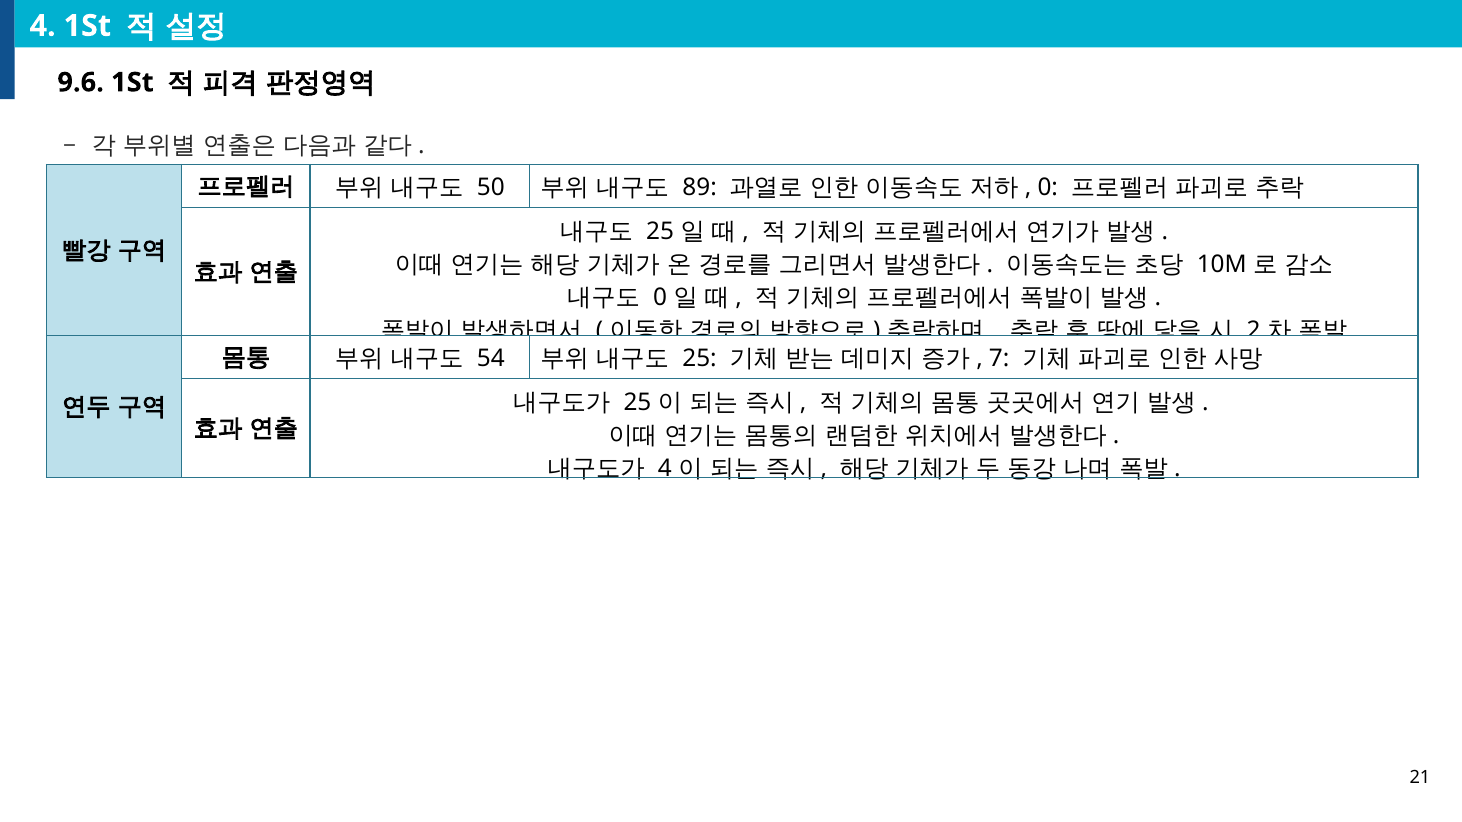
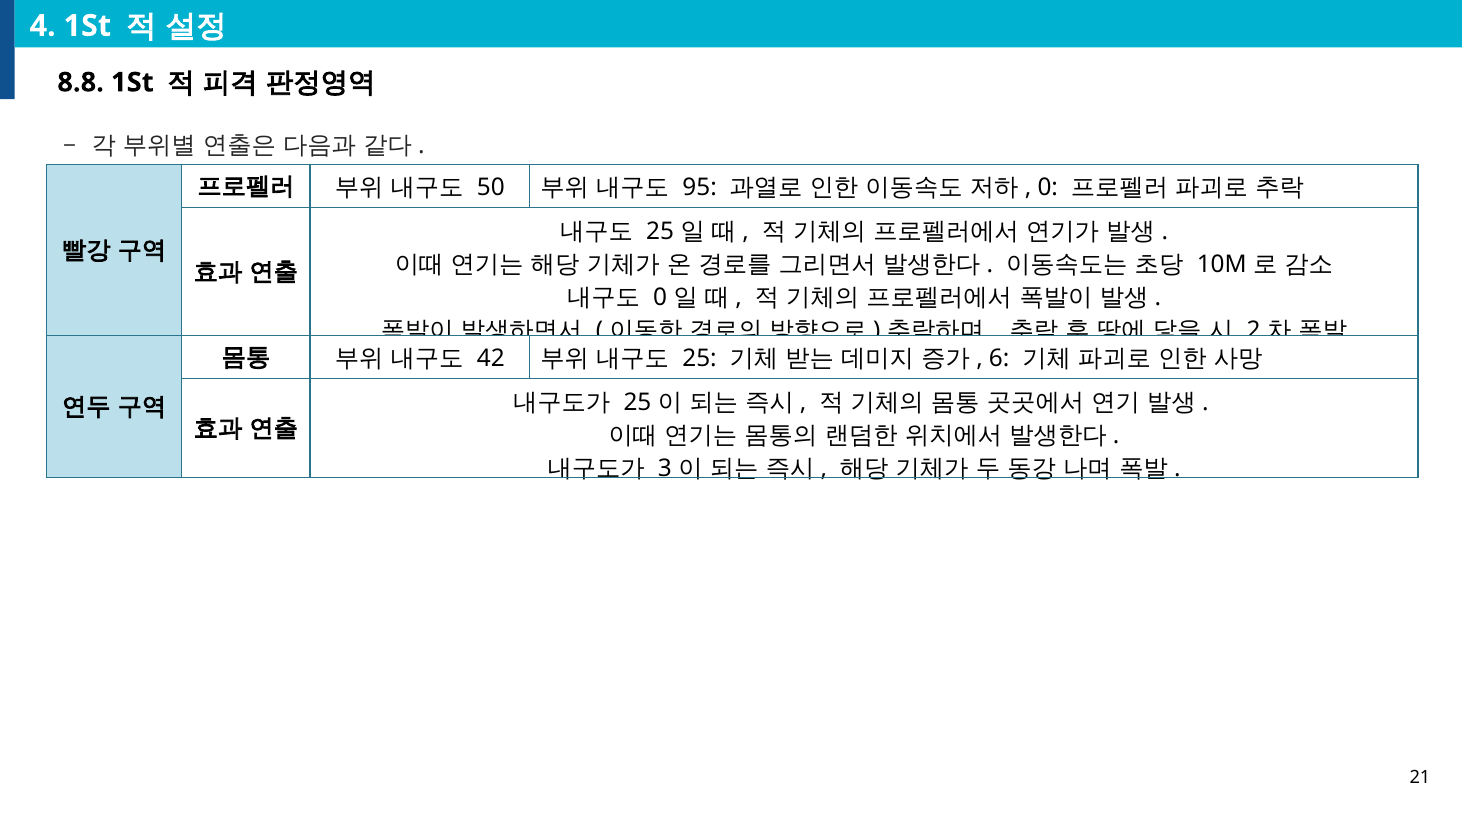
9.6: 9.6 -> 8.8 (81, 82)
89: 89 -> 95 (700, 188)
54: 54 -> 42 (491, 359)
7: 7 -> 6 (999, 359)
4: 4 -> 3 (665, 468)
